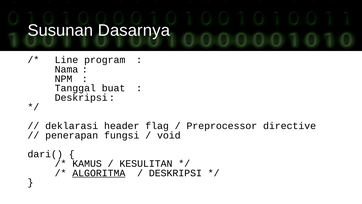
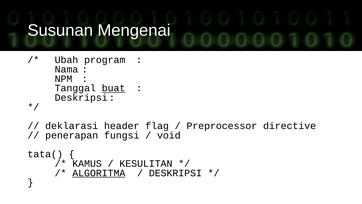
Dasarnya: Dasarnya -> Mengenai (134, 30)
Line: Line -> Ubah (66, 60)
buat underline: none -> present (114, 88)
dari(: dari( -> tata( (45, 154)
